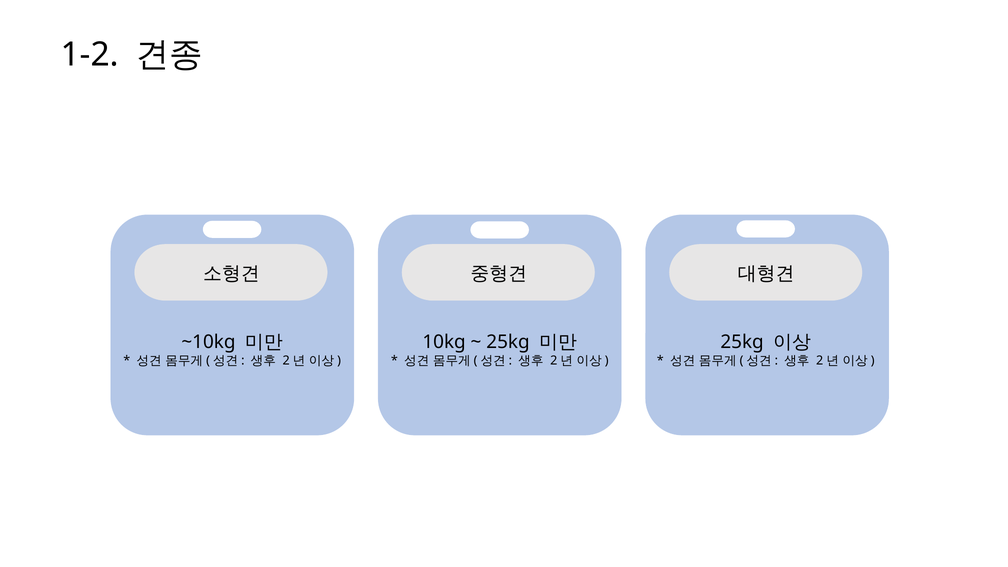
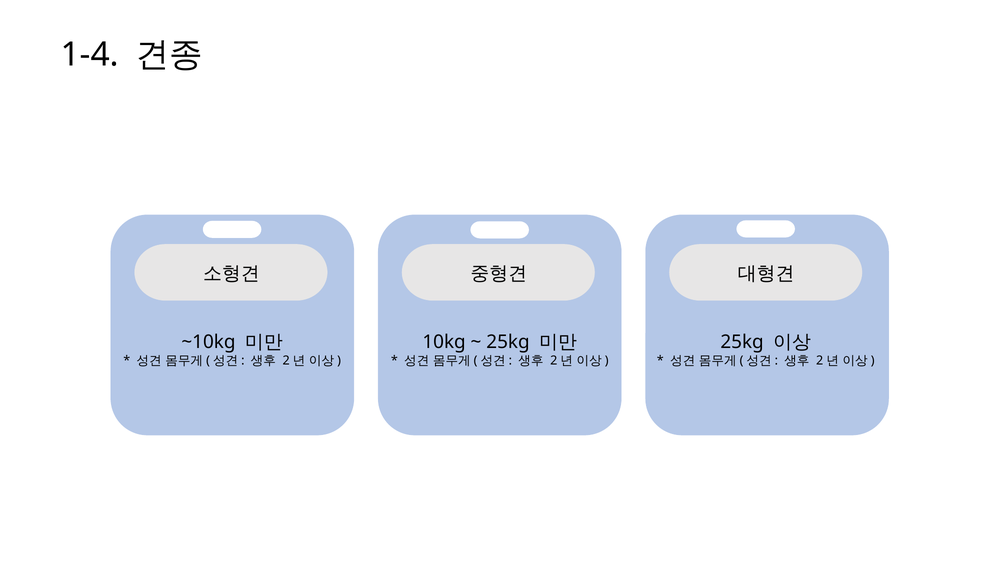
1-2: 1-2 -> 1-4 (90, 55)
